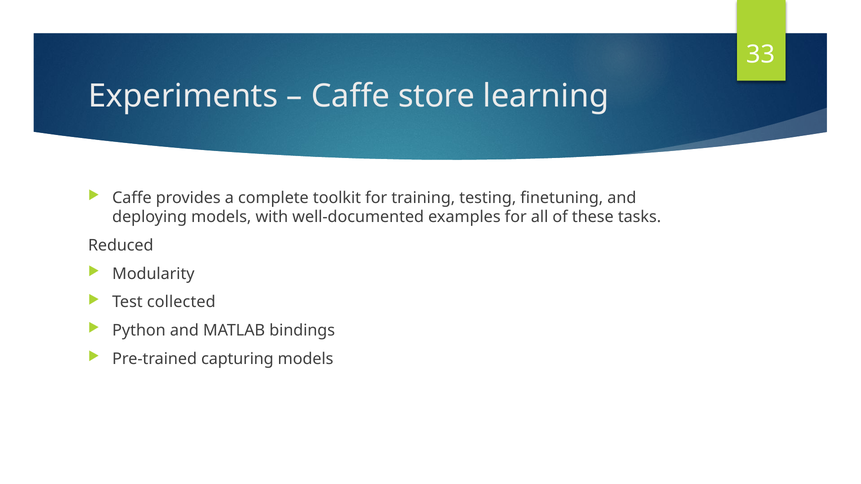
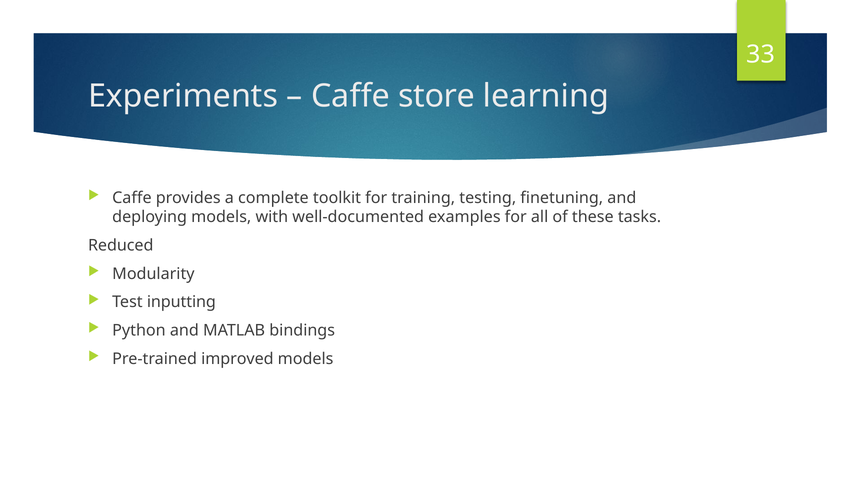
collected: collected -> inputting (181, 302)
capturing: capturing -> improved (237, 359)
